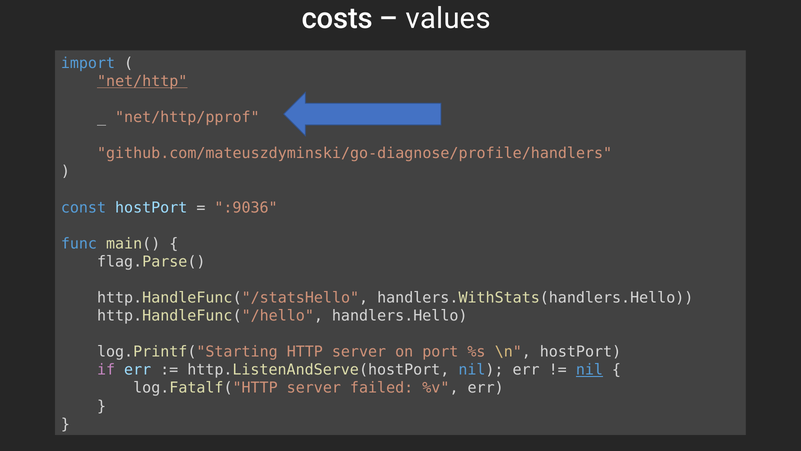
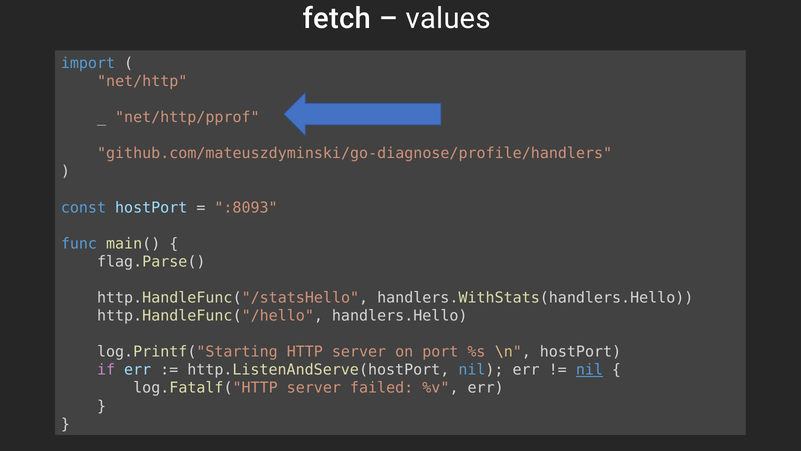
costs: costs -> fetch (337, 19)
net/http underline: present -> none (142, 81)
:9036: :9036 -> :8093 (246, 207)
